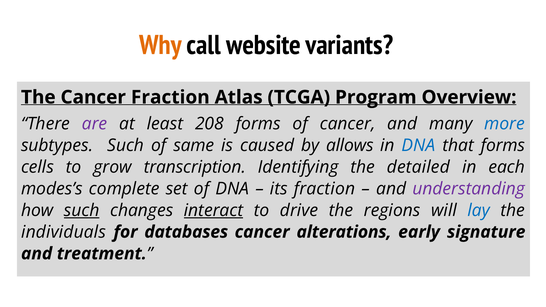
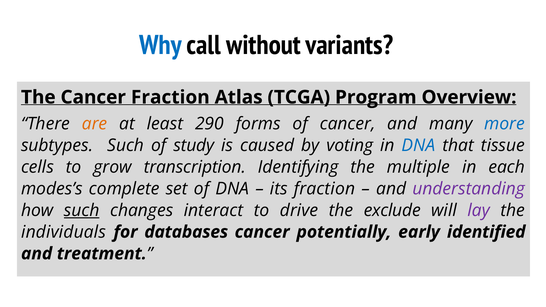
Why colour: orange -> blue (160, 45)
website: website -> without (264, 45)
are colour: purple -> orange (95, 124)
208: 208 -> 290 (209, 124)
same: same -> study (194, 145)
allows: allows -> voting (350, 145)
that forms: forms -> tissue (503, 145)
detailed: detailed -> multiple (418, 167)
interact underline: present -> none (213, 210)
regions: regions -> exclude (392, 210)
lay colour: blue -> purple (479, 210)
alterations: alterations -> potentially (344, 232)
signature: signature -> identified (486, 232)
